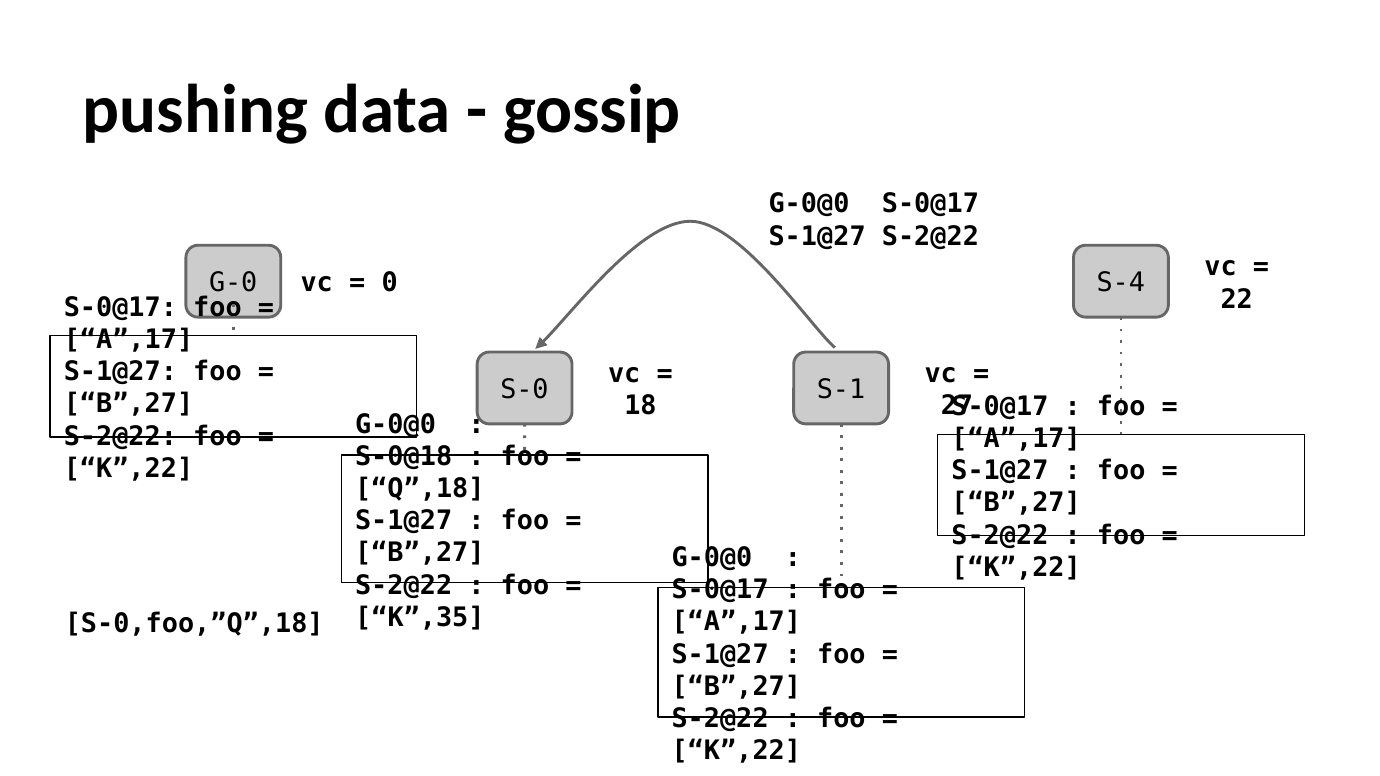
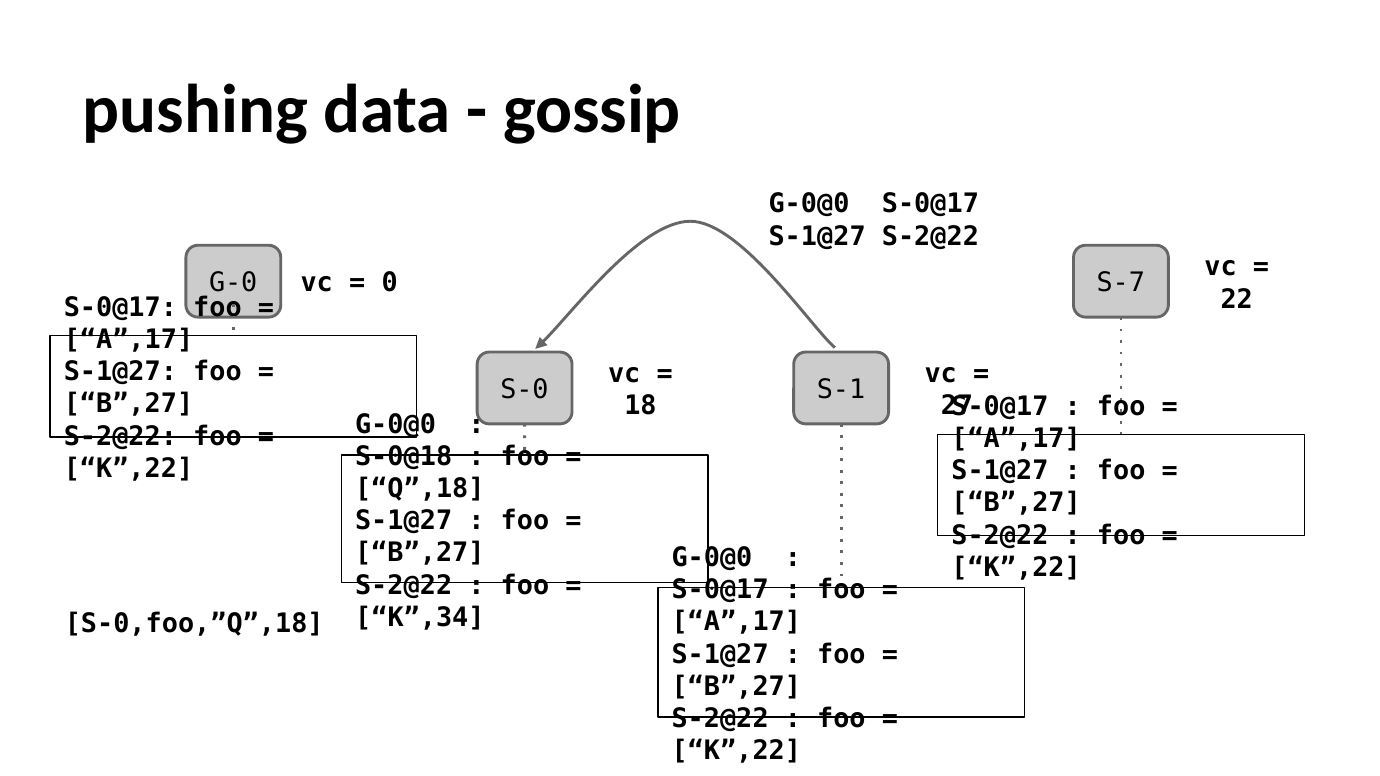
S-4: S-4 -> S-7 (1121, 283)
K”,35: K”,35 -> K”,34 (420, 618)
